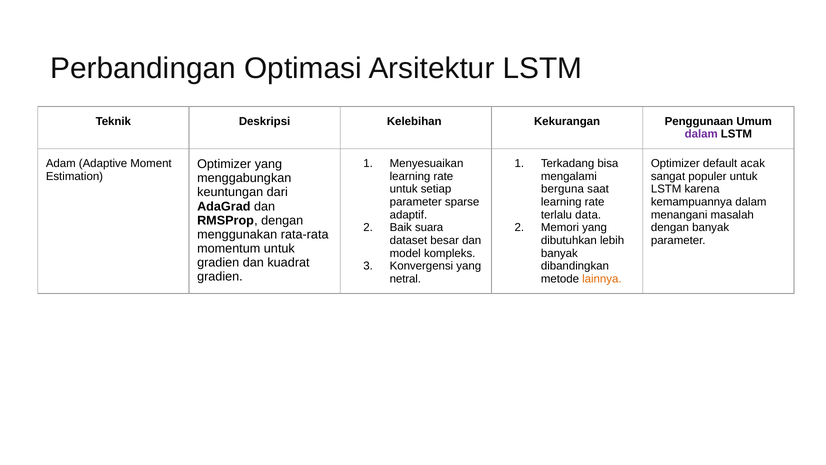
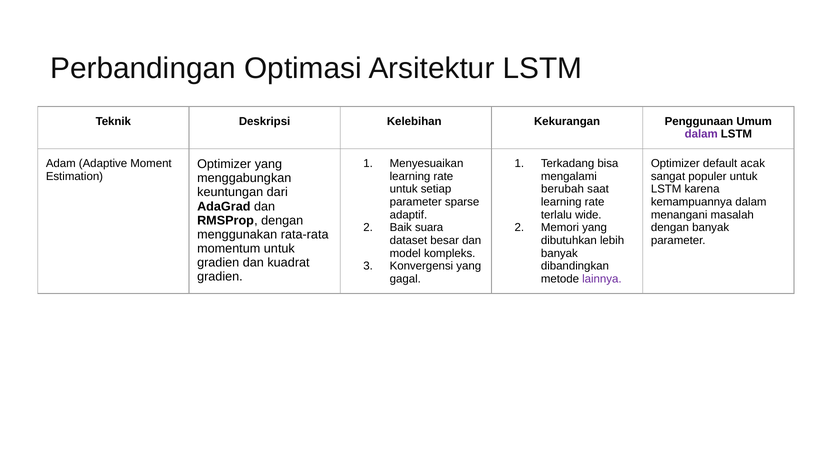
berguna: berguna -> berubah (562, 189)
data: data -> wide (588, 215)
netral: netral -> gagal (405, 279)
lainnya colour: orange -> purple (602, 279)
